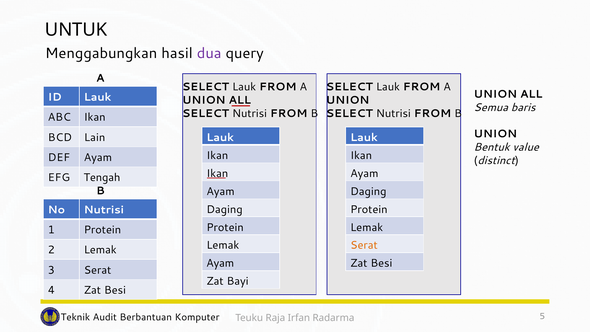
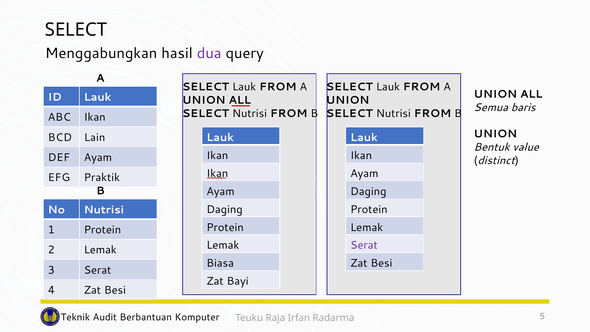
UNTUK: UNTUK -> SELECT (76, 30)
Tengah: Tengah -> Praktik (102, 177)
Serat colour: orange -> purple (364, 245)
Ayam: Ayam -> Biasa (220, 263)
